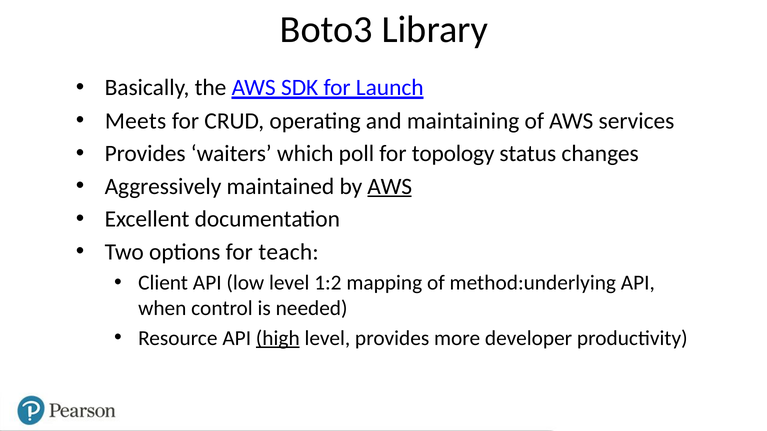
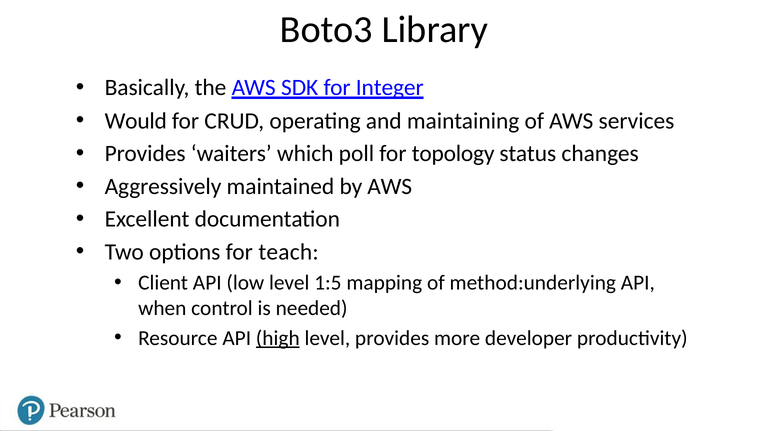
Launch: Launch -> Integer (390, 88)
Meets: Meets -> Would (136, 121)
AWS underline: present -> none (390, 187)
1:2: 1:2 -> 1:5 (328, 283)
